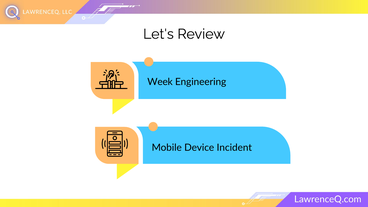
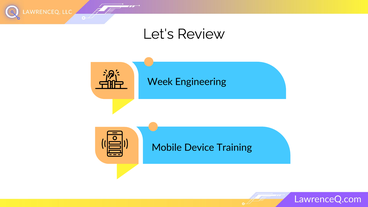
Incident: Incident -> Training (234, 148)
